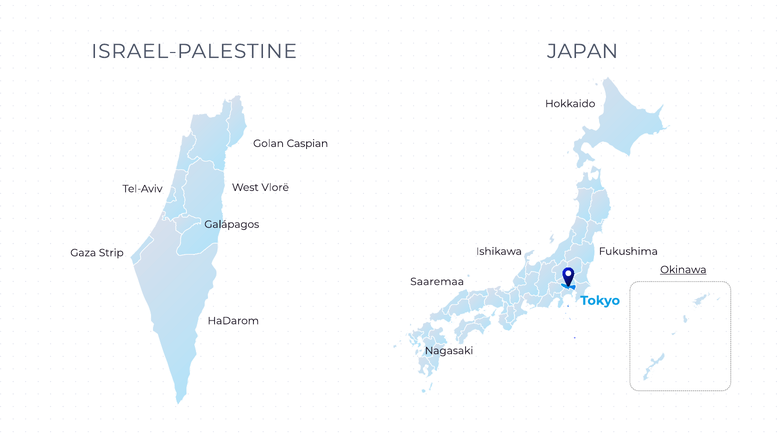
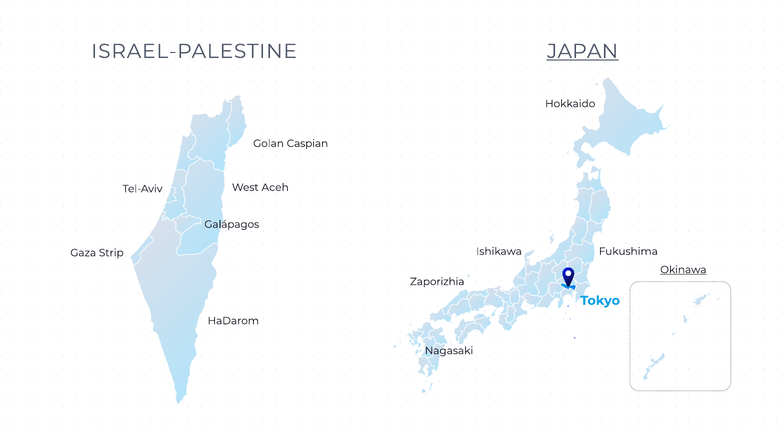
JAPAN underline: none -> present (583, 51)
Vlorë: Vlorë -> Aceh (275, 187)
Saaremaa: Saaremaa -> Zaporizhia (437, 282)
